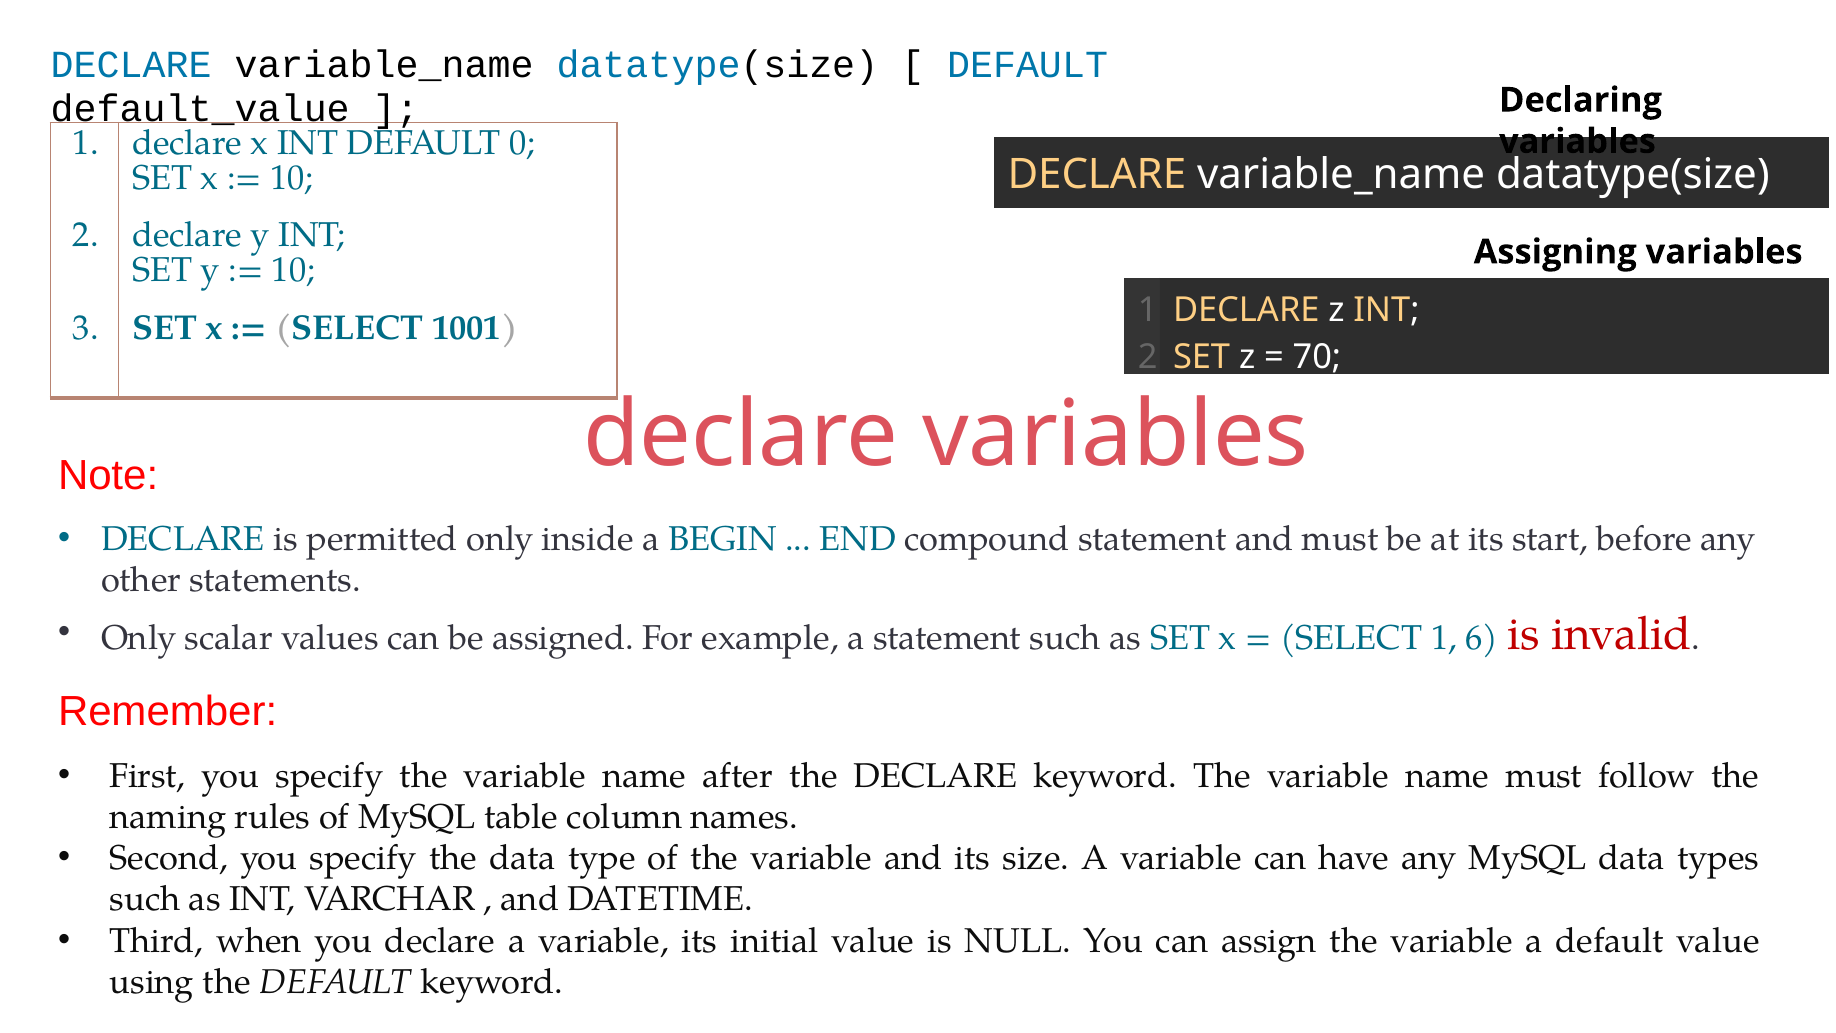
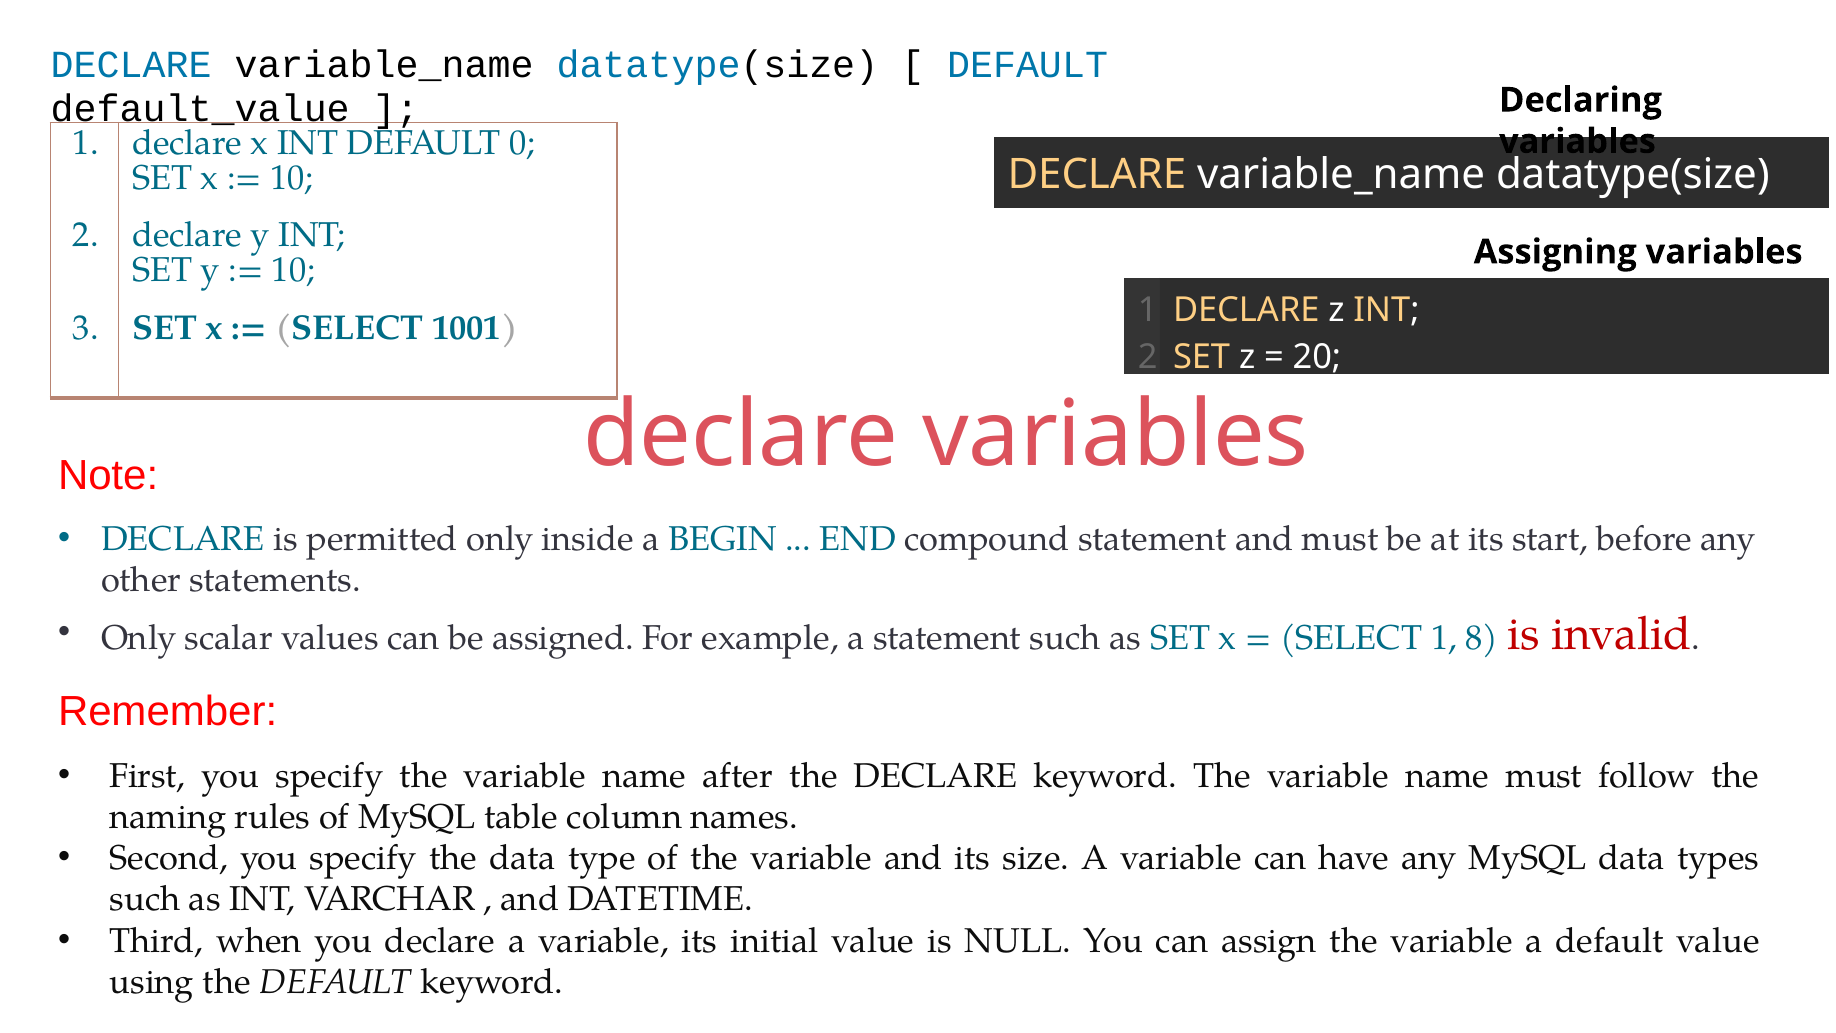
70: 70 -> 20 (1317, 357)
6: 6 -> 8 (1482, 638)
